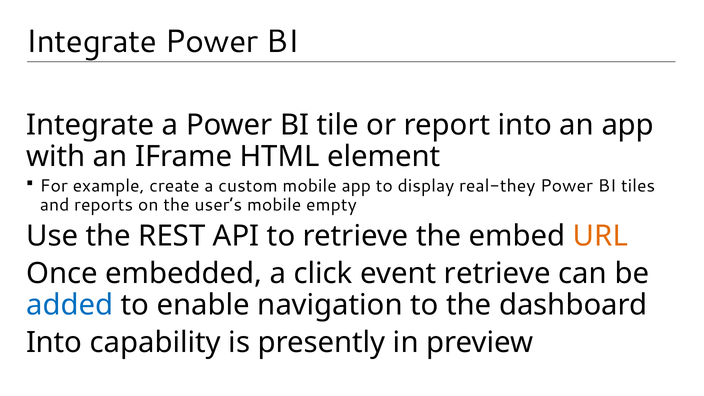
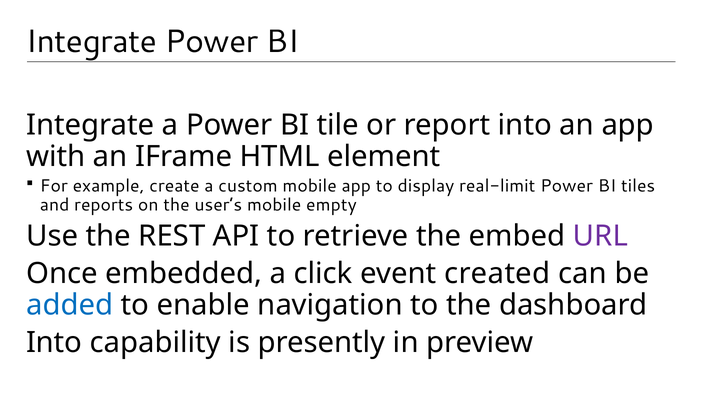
real-they: real-they -> real-limit (497, 186)
URL colour: orange -> purple (600, 236)
event retrieve: retrieve -> created (497, 273)
